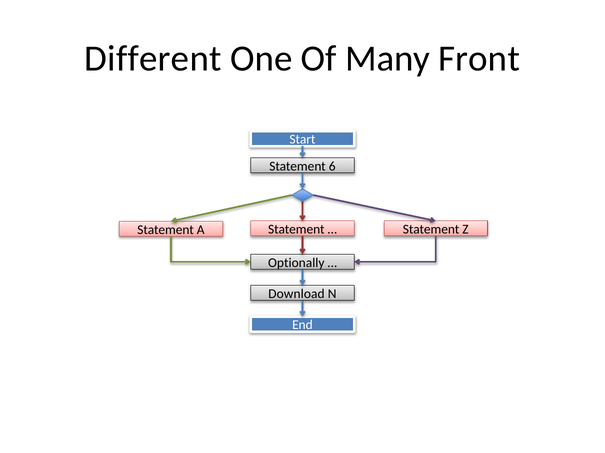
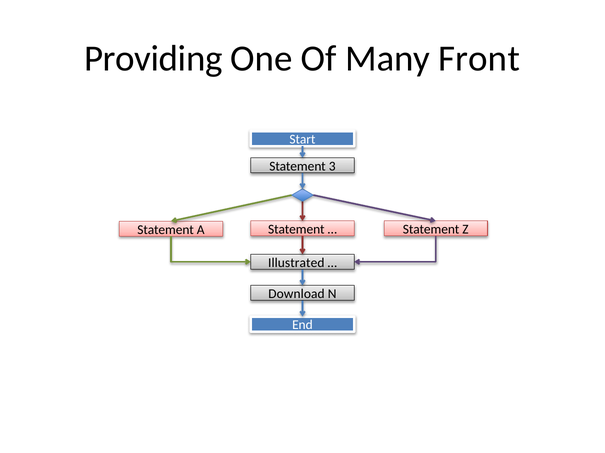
Different: Different -> Providing (153, 59)
6: 6 -> 3 (332, 167)
Optionally: Optionally -> Illustrated (296, 263)
